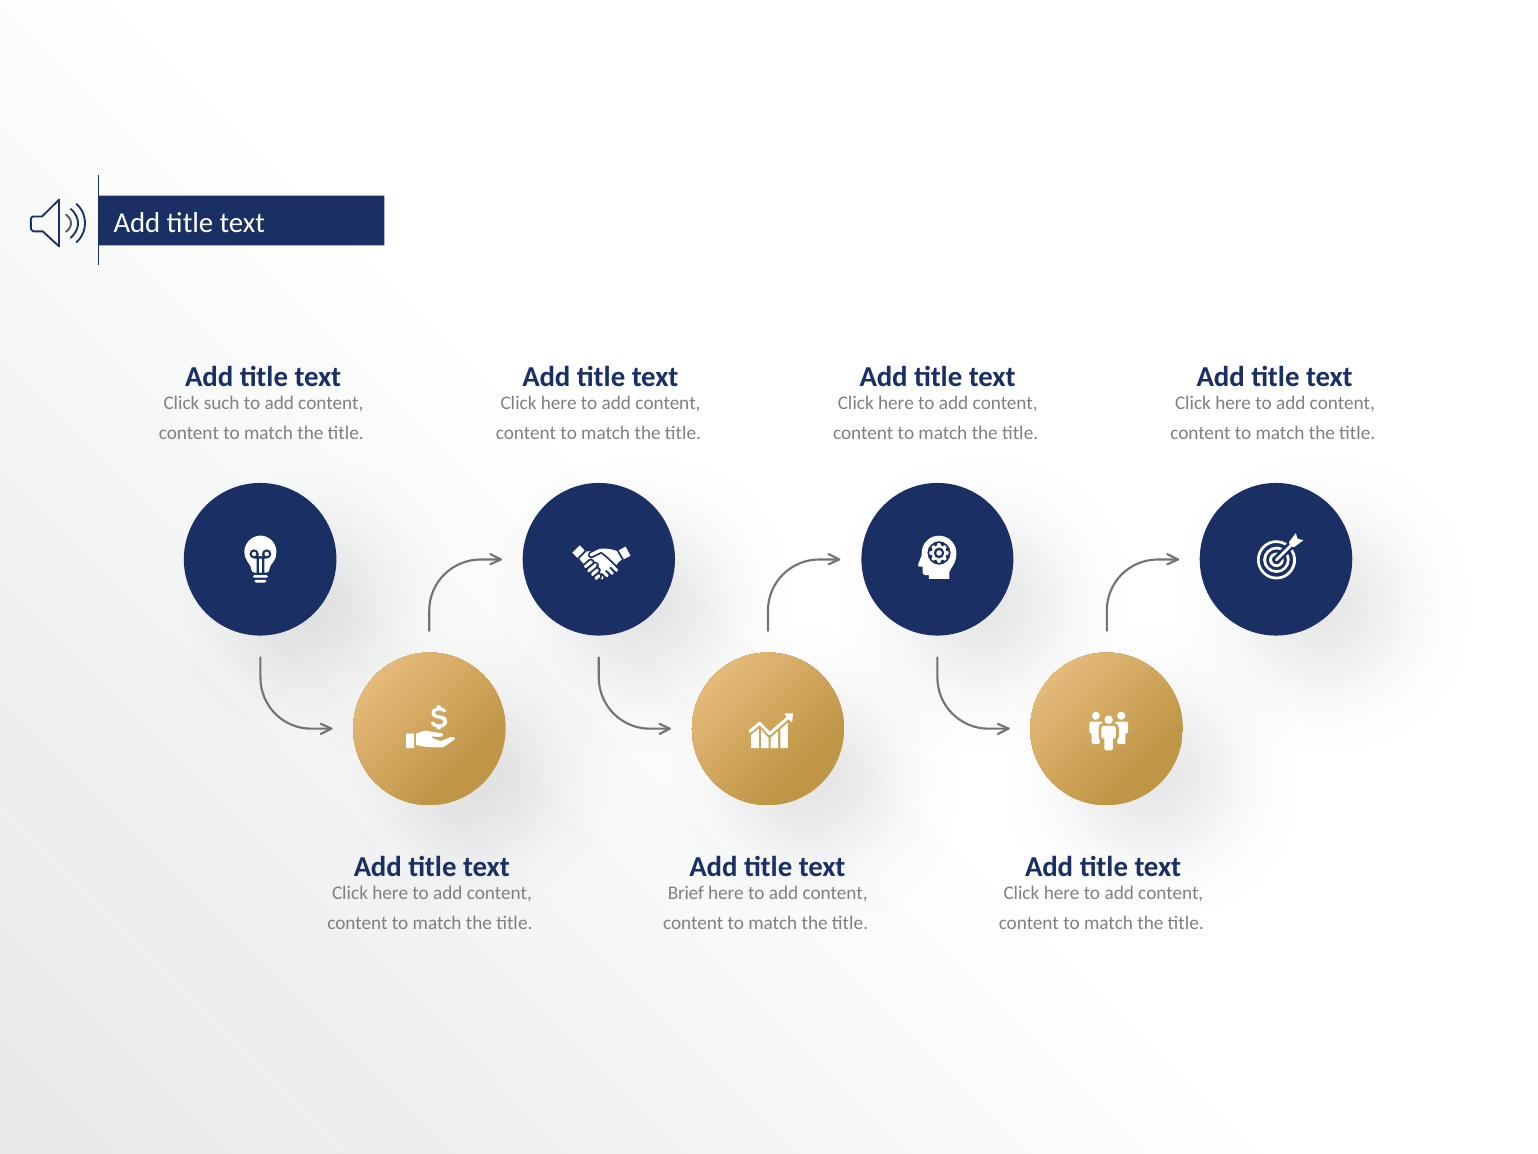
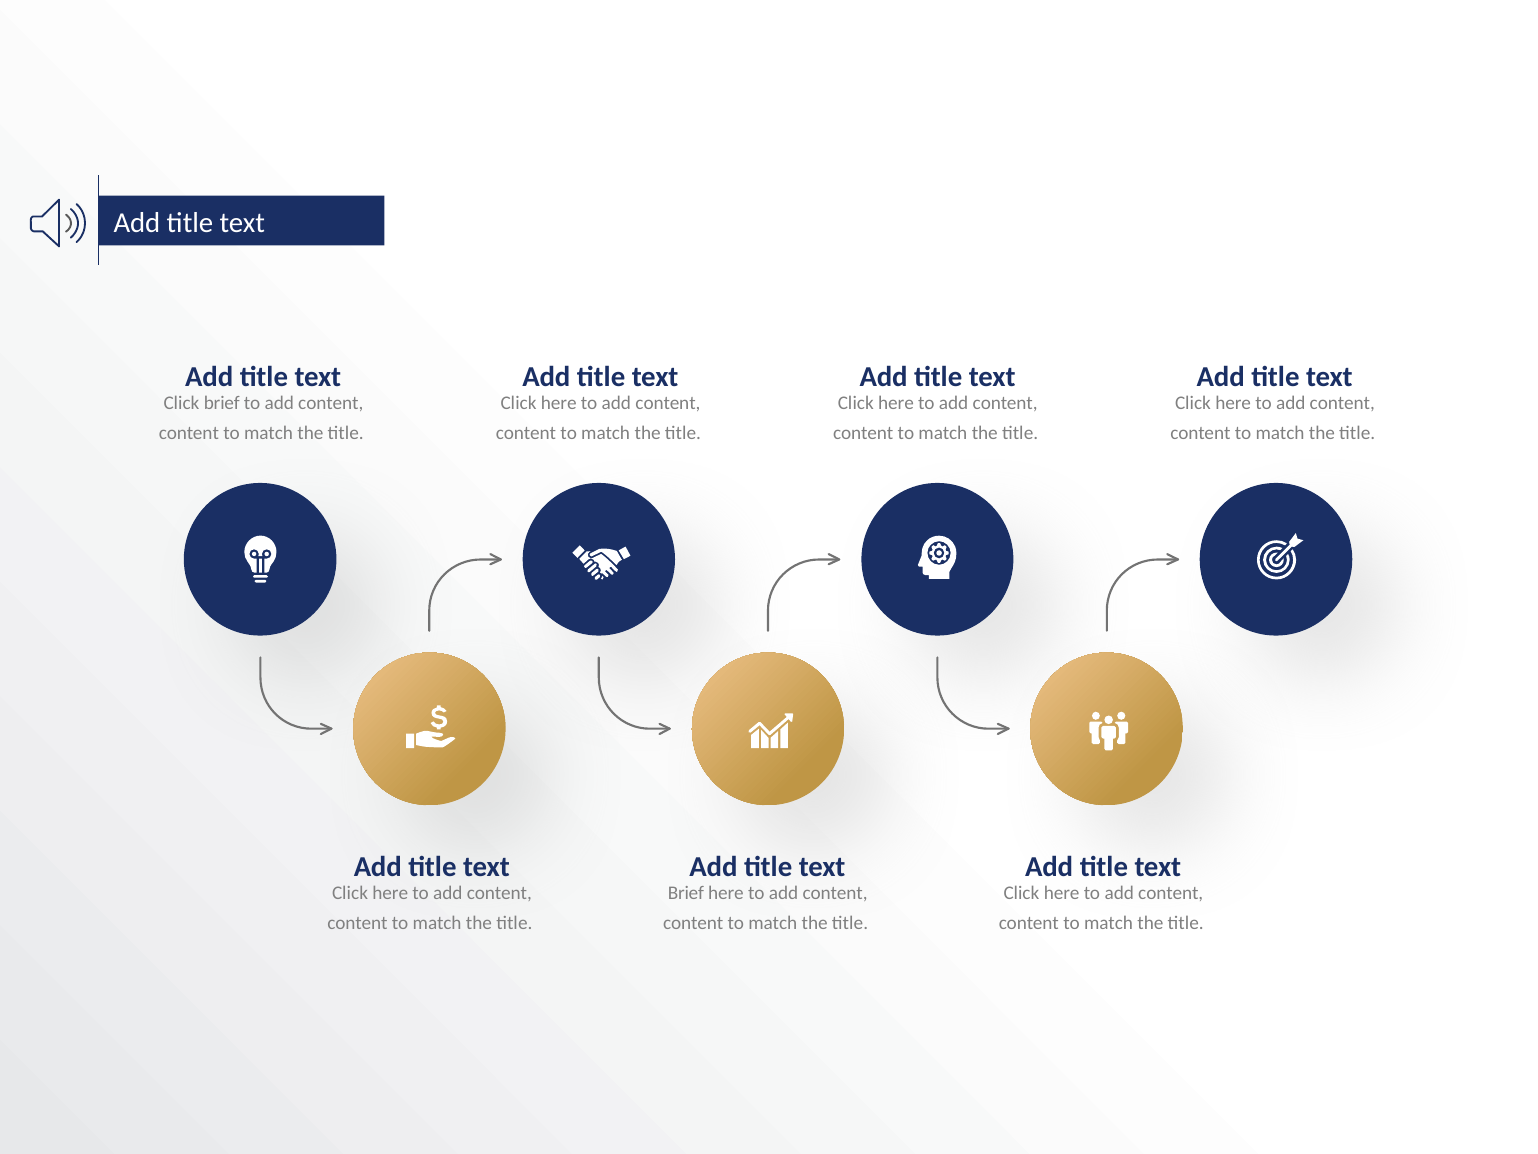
Click such: such -> brief (222, 403)
